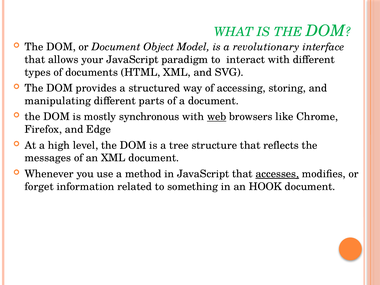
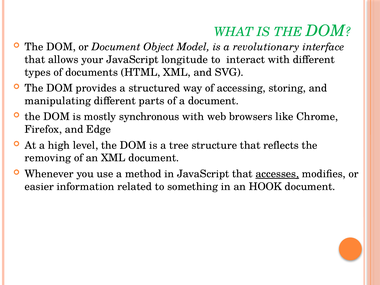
paradigm: paradigm -> longitude (185, 60)
web underline: present -> none (217, 117)
messages: messages -> removing (48, 158)
forget: forget -> easier (39, 187)
